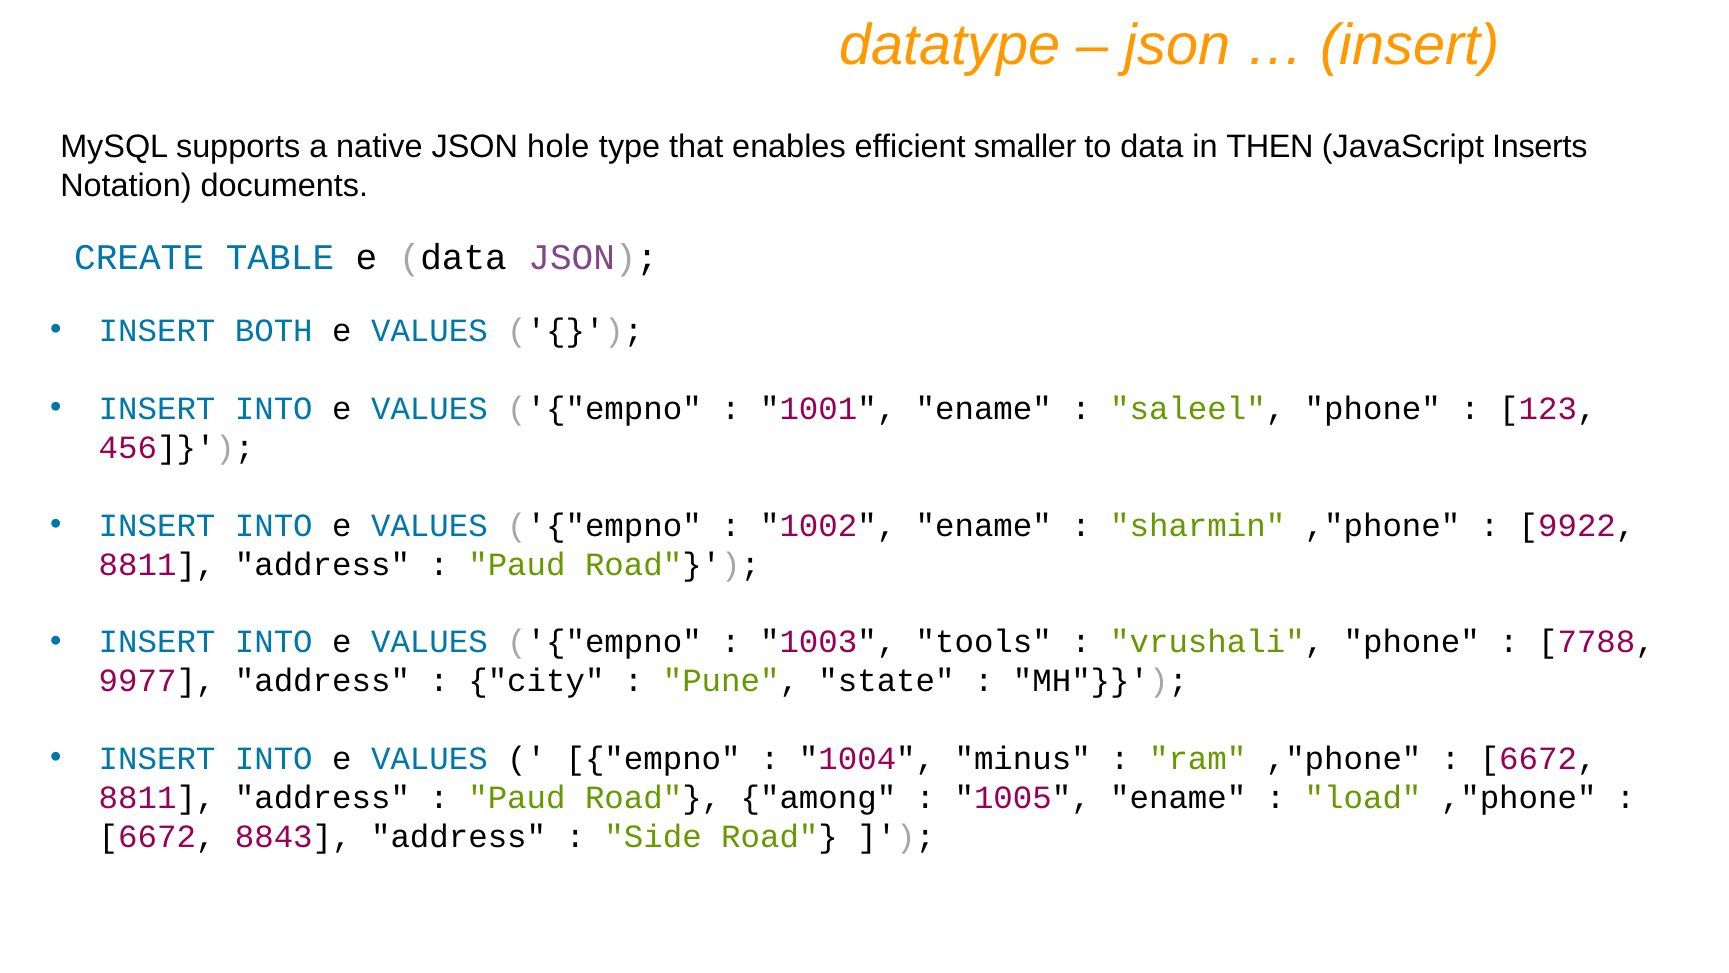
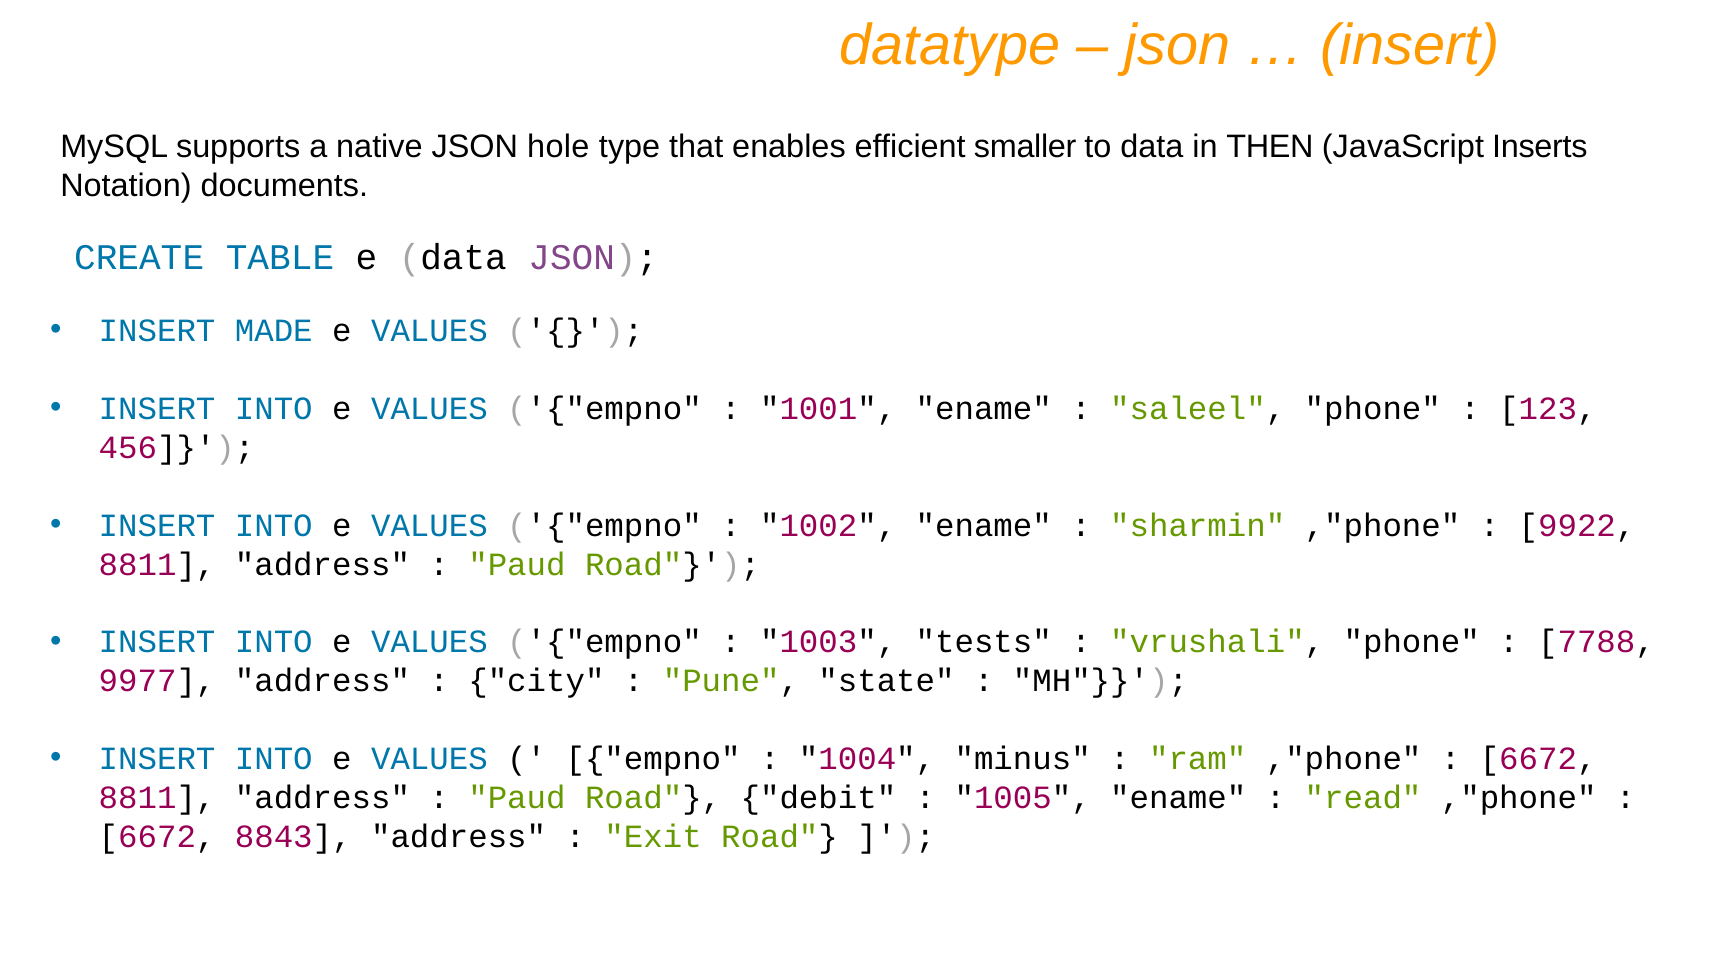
BOTH: BOTH -> MADE (274, 331)
tools: tools -> tests (984, 642)
among: among -> debit (818, 798)
load: load -> read (1363, 798)
Side: Side -> Exit (653, 836)
